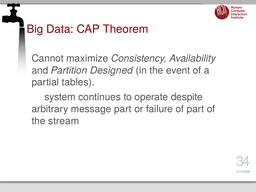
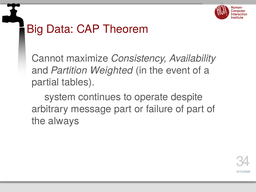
Designed: Designed -> Weighted (111, 70)
stream: stream -> always (64, 121)
